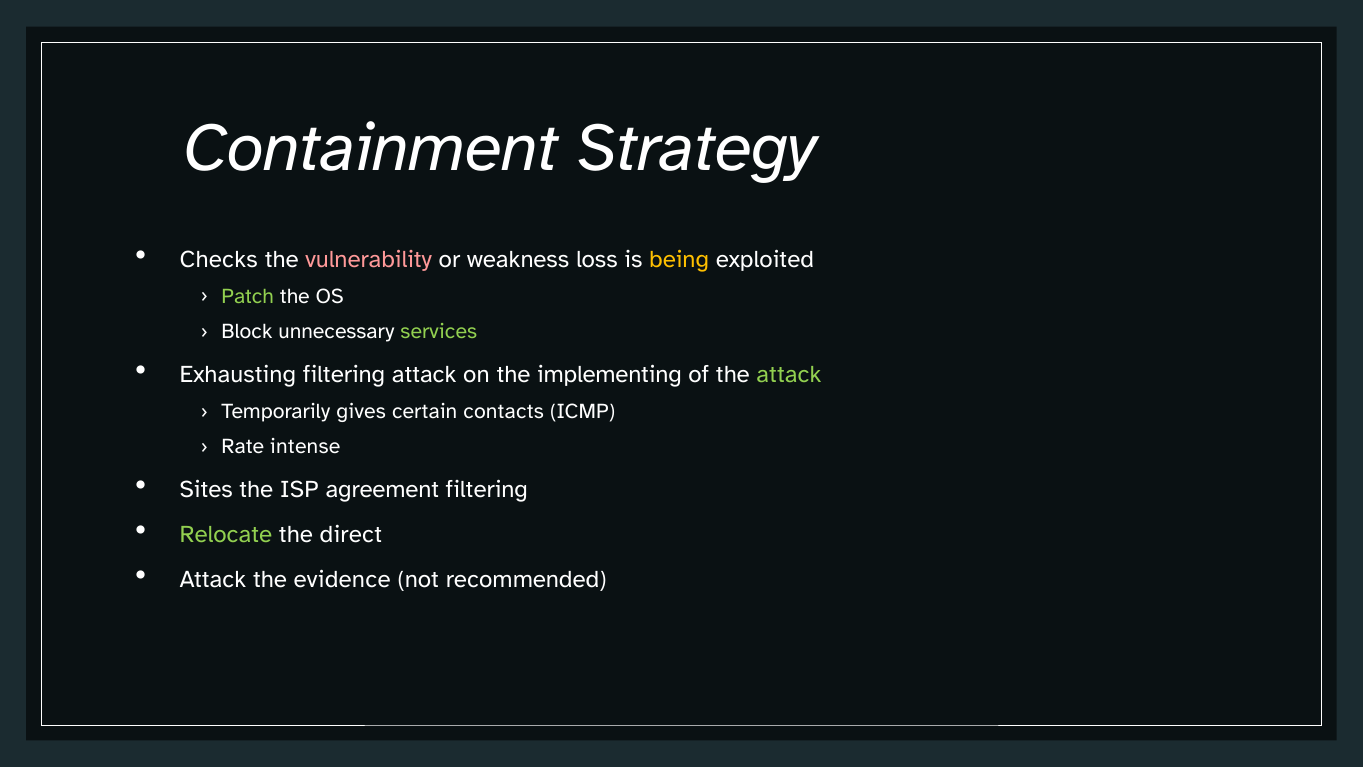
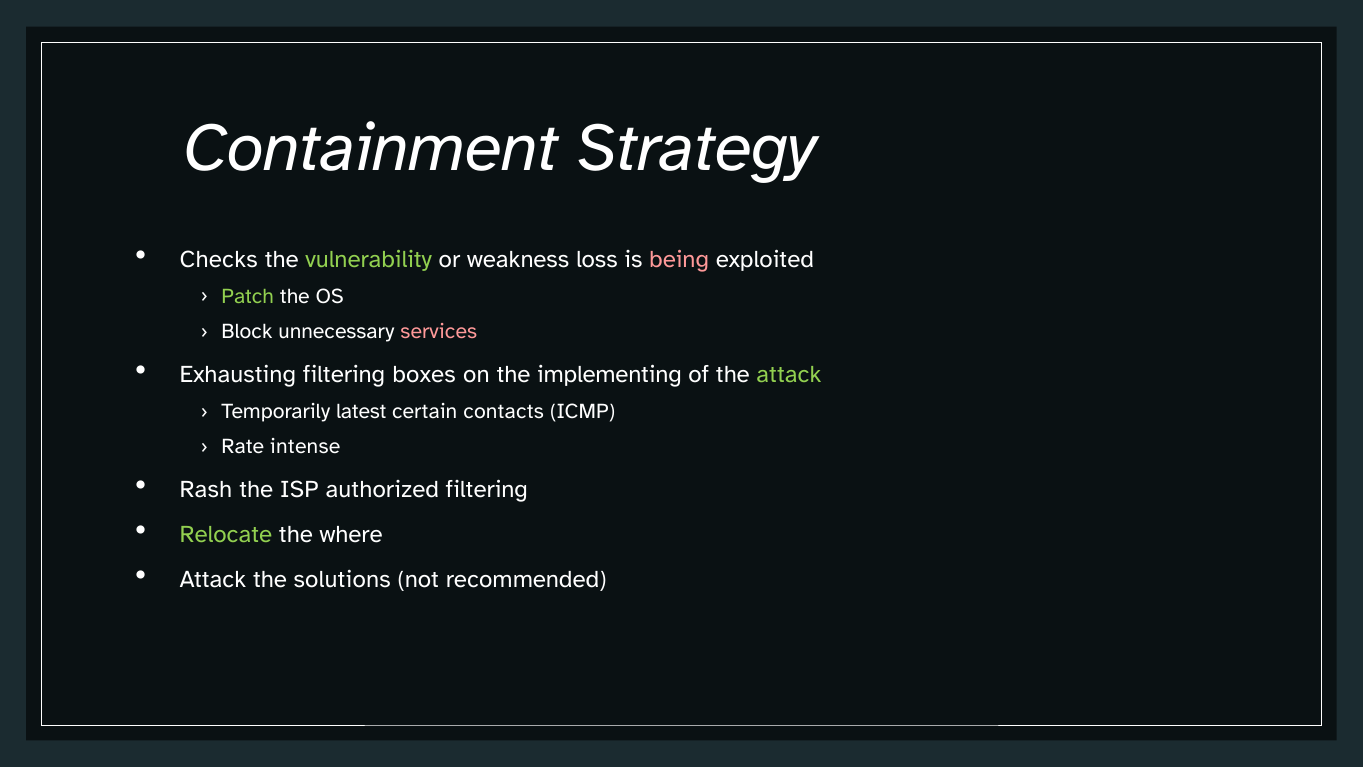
vulnerability colour: pink -> light green (369, 259)
being colour: yellow -> pink (679, 259)
services colour: light green -> pink (439, 331)
filtering attack: attack -> boxes (424, 374)
gives: gives -> latest (361, 411)
Sites: Sites -> Rash (206, 489)
agreement: agreement -> authorized (382, 489)
direct: direct -> where (351, 534)
evidence: evidence -> solutions (342, 579)
